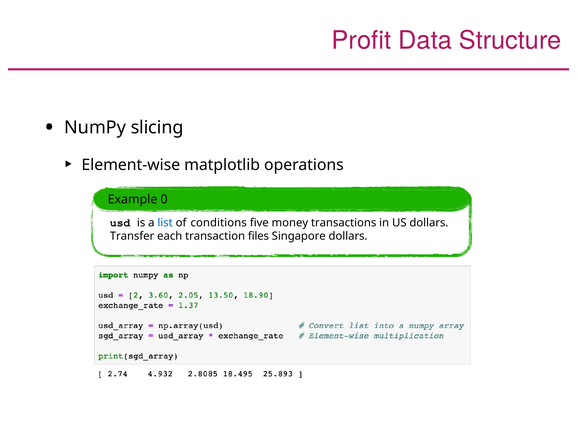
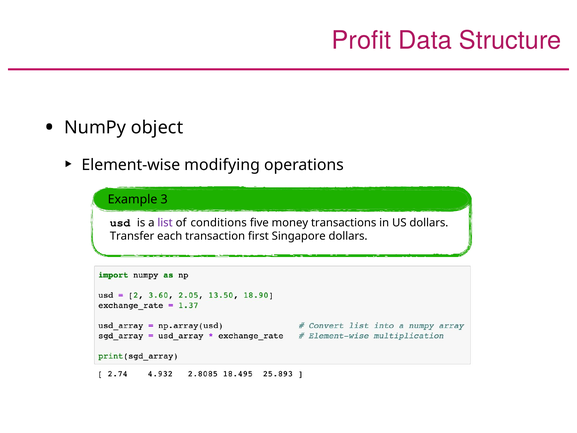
slicing: slicing -> object (157, 127)
matplotlib: matplotlib -> modifying (222, 165)
0: 0 -> 3 (164, 199)
list colour: blue -> purple (165, 222)
files: files -> first (258, 236)
